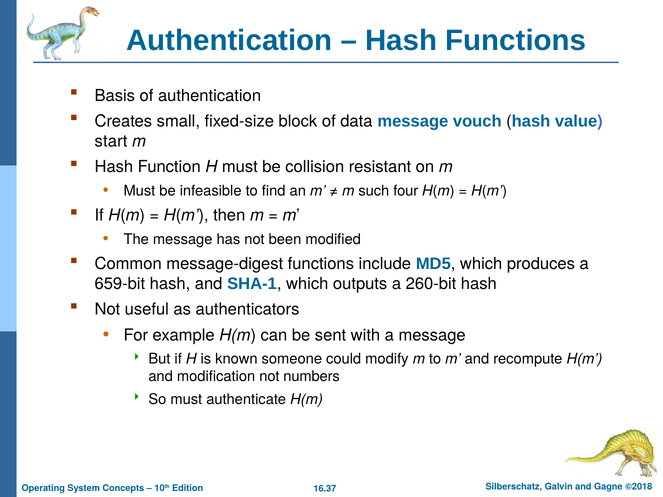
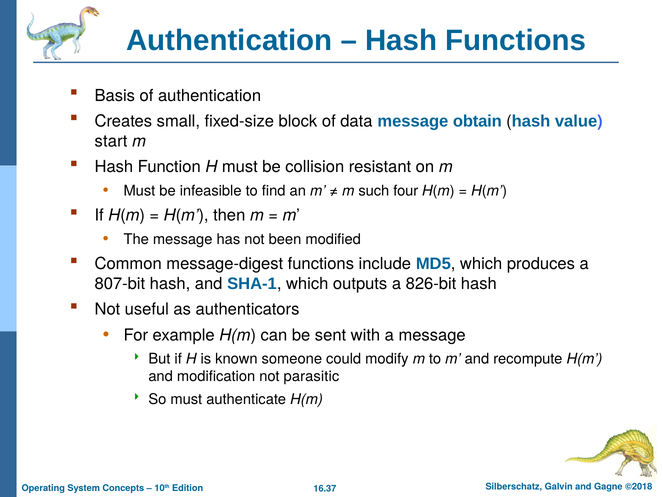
vouch: vouch -> obtain (477, 121)
659-bit: 659-bit -> 807-bit (120, 284)
260-bit: 260-bit -> 826-bit (431, 284)
numbers: numbers -> parasitic (311, 377)
